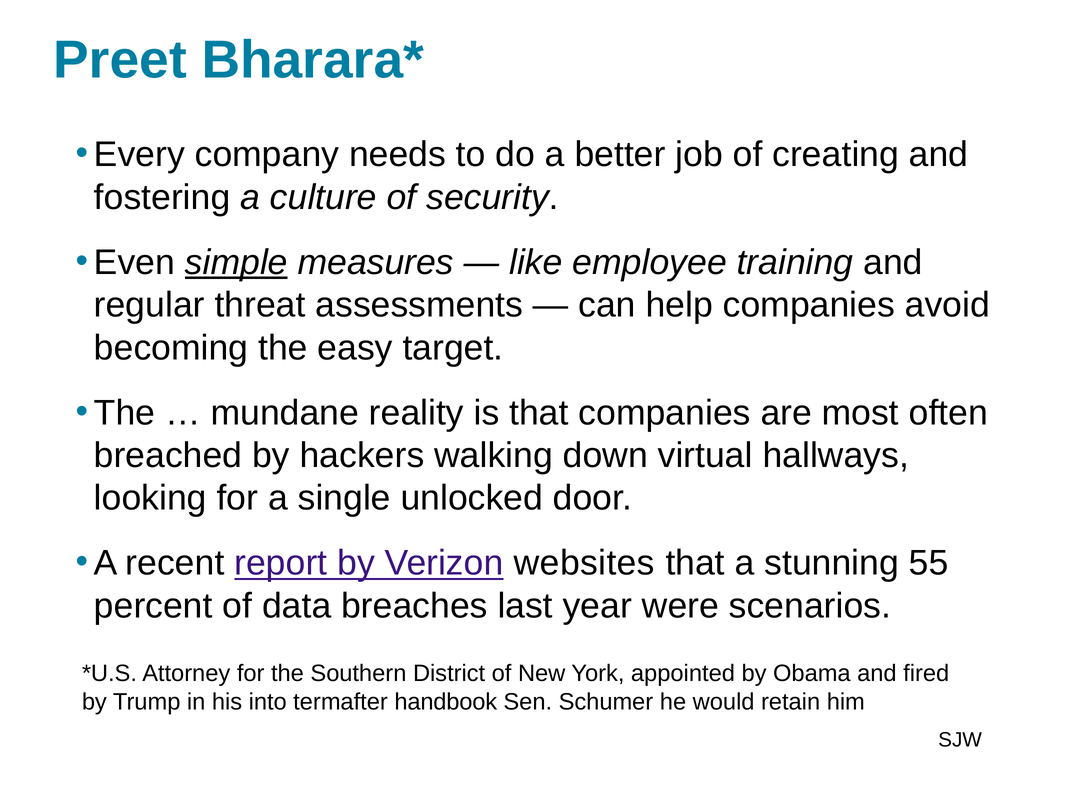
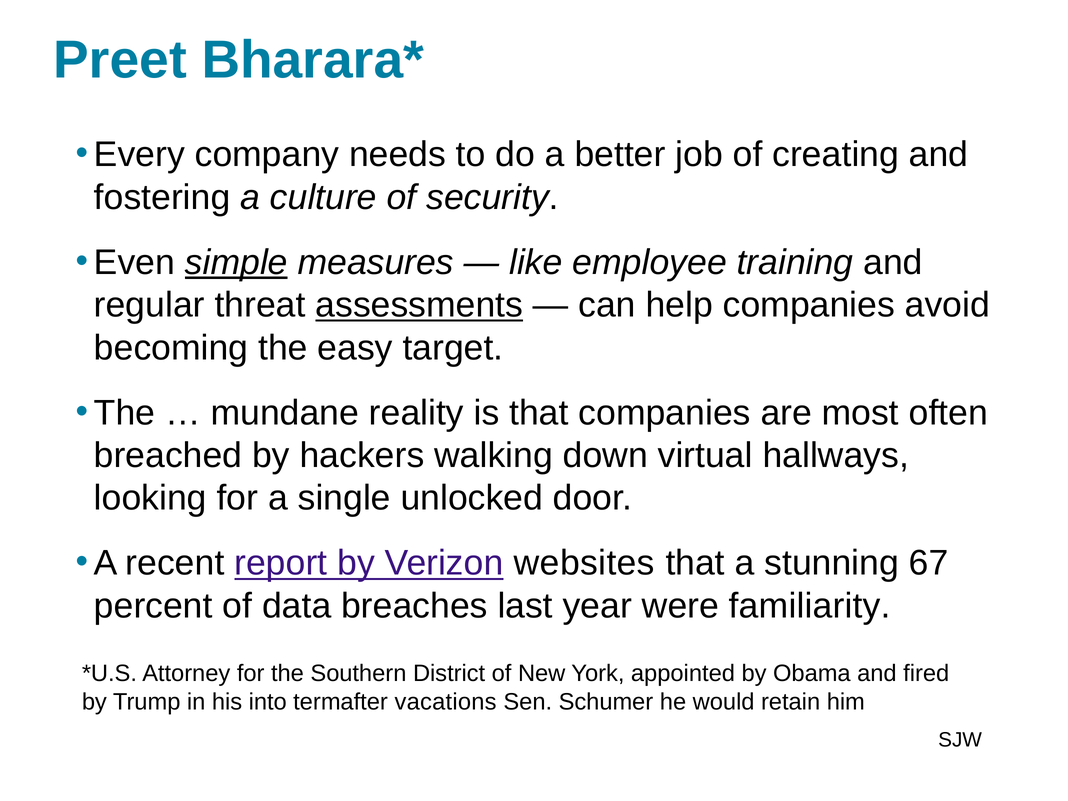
assessments underline: none -> present (419, 305)
55: 55 -> 67 (929, 563)
scenarios: scenarios -> familiarity (810, 606)
handbook: handbook -> vacations (446, 702)
